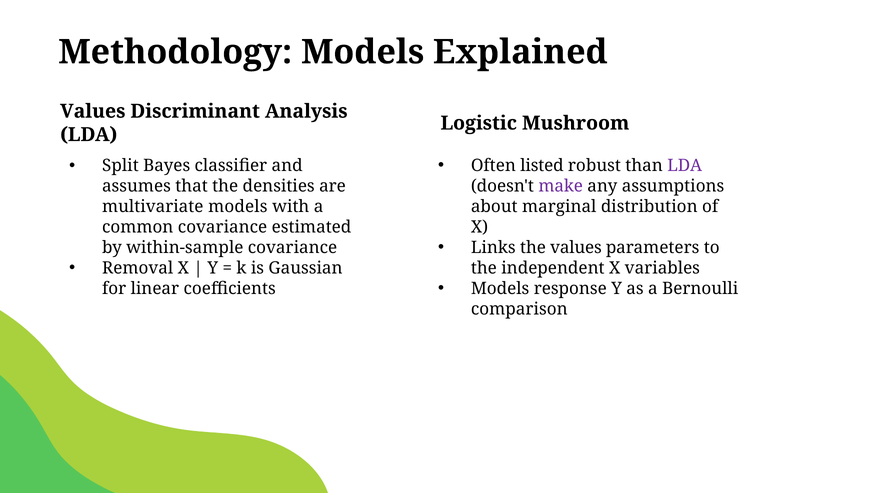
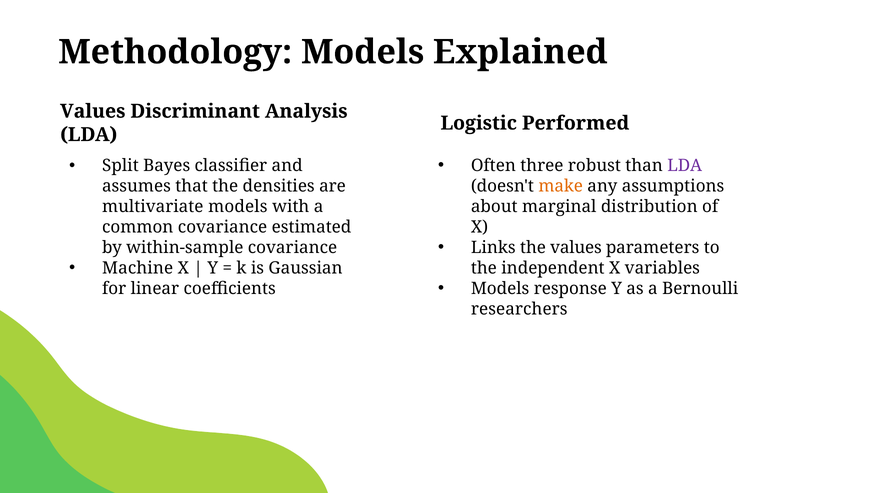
Mushroom: Mushroom -> Performed (576, 123)
listed: listed -> three (542, 166)
make colour: purple -> orange (561, 186)
Removal: Removal -> Machine (138, 268)
comparison: comparison -> researchers (519, 309)
